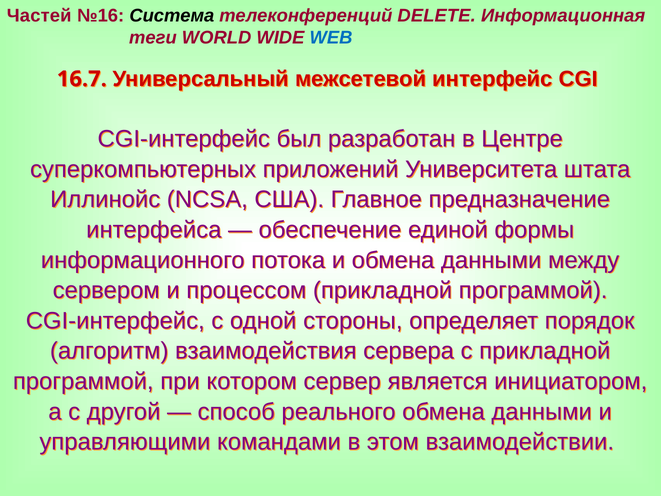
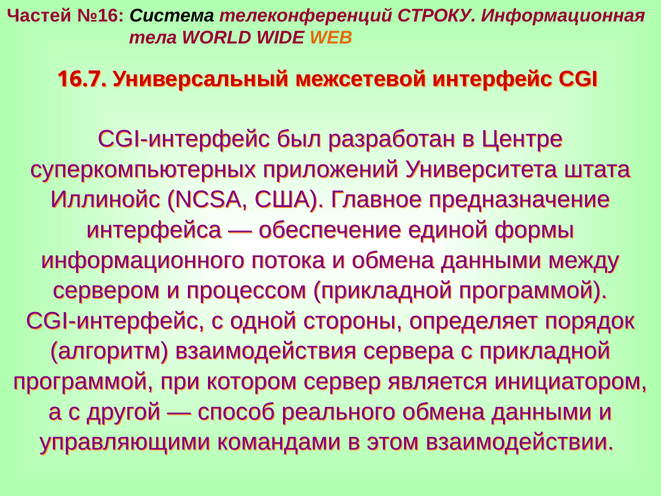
DELETE: DELETE -> СТРОКУ (437, 16)
теги: теги -> тела (153, 38)
WEB colour: blue -> orange (331, 38)
